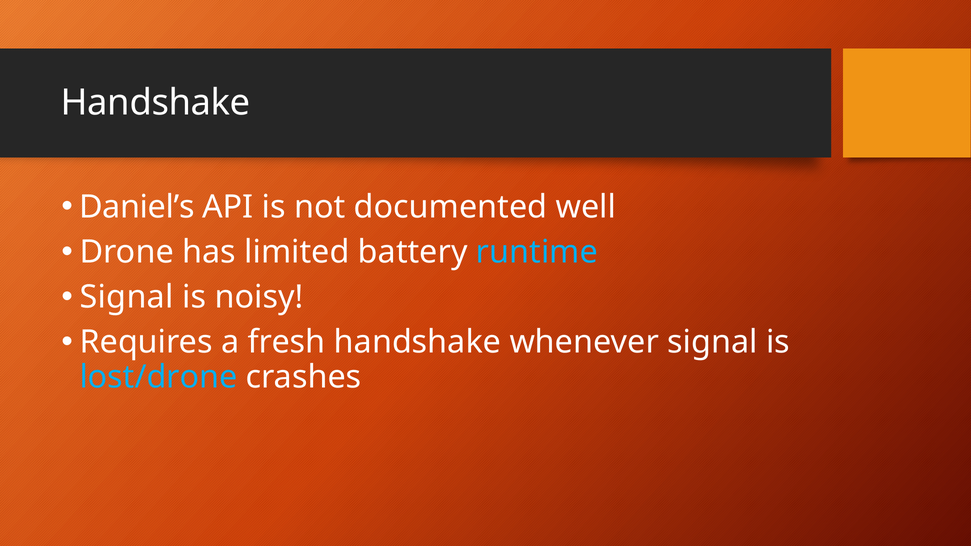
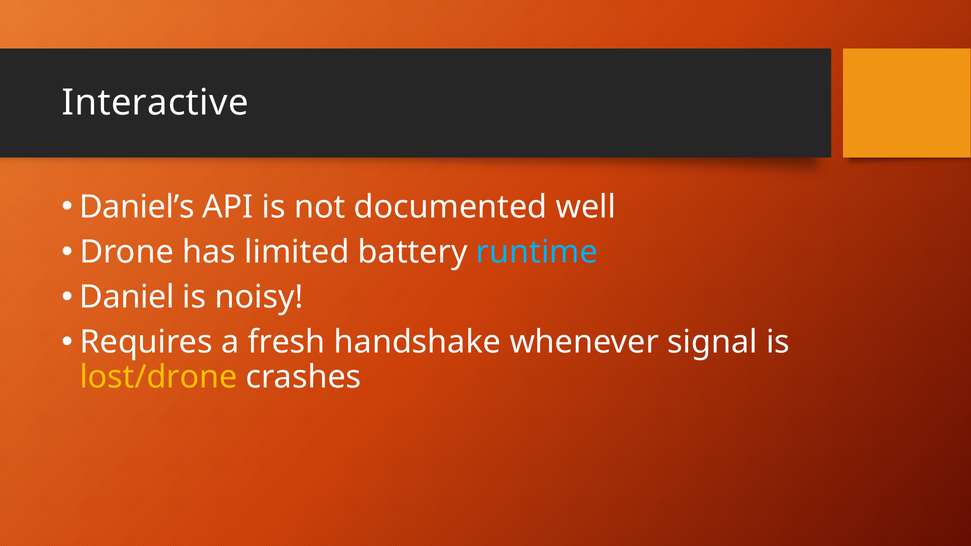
Handshake: Handshake -> Interactive (155, 103)
Signal: Signal -> Daniel (127, 297)
lost/drone colour: light blue -> yellow (159, 377)
